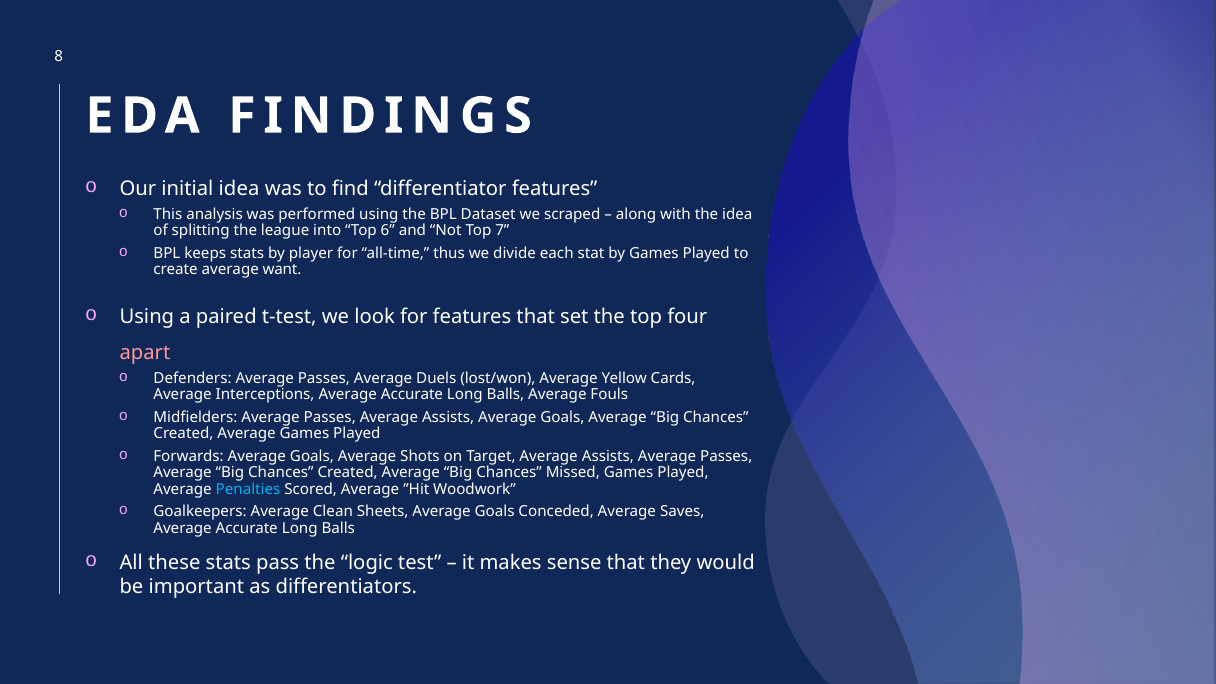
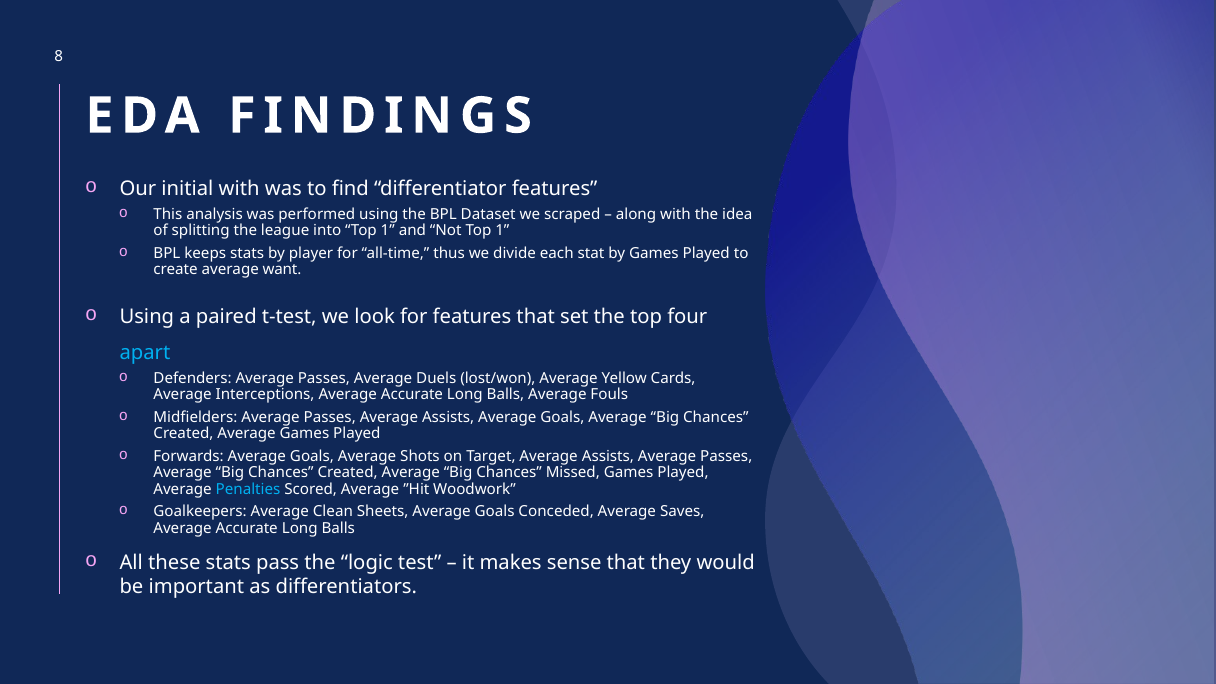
initial idea: idea -> with (239, 189)
into Top 6: 6 -> 1 (388, 231)
Not Top 7: 7 -> 1 (502, 231)
apart colour: pink -> light blue (145, 353)
